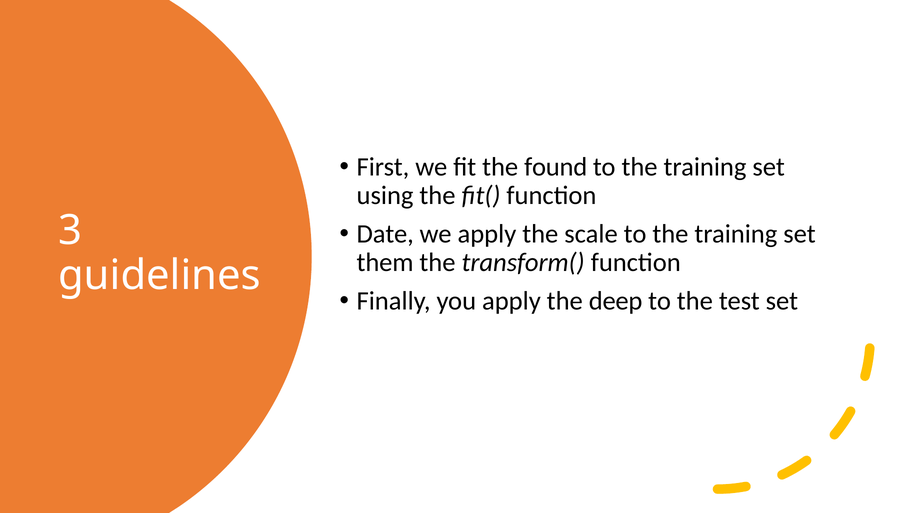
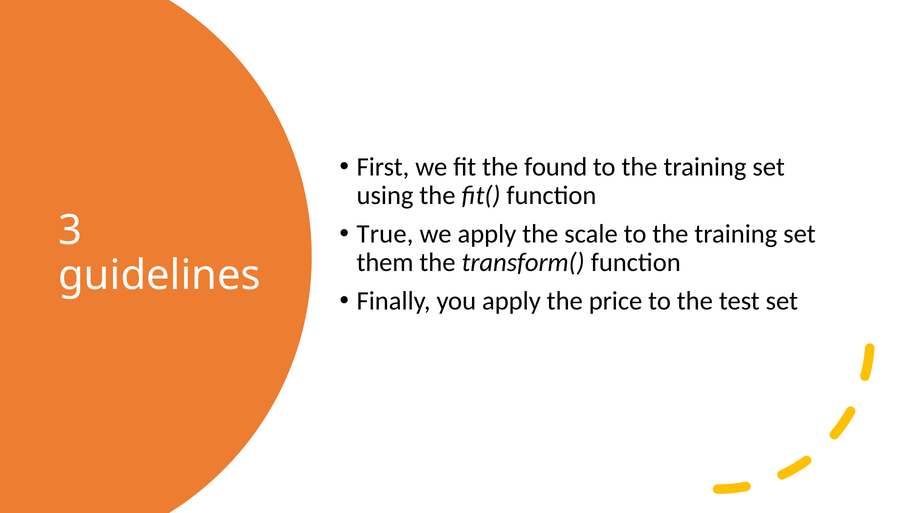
Date: Date -> True (385, 234)
deep: deep -> price (616, 301)
